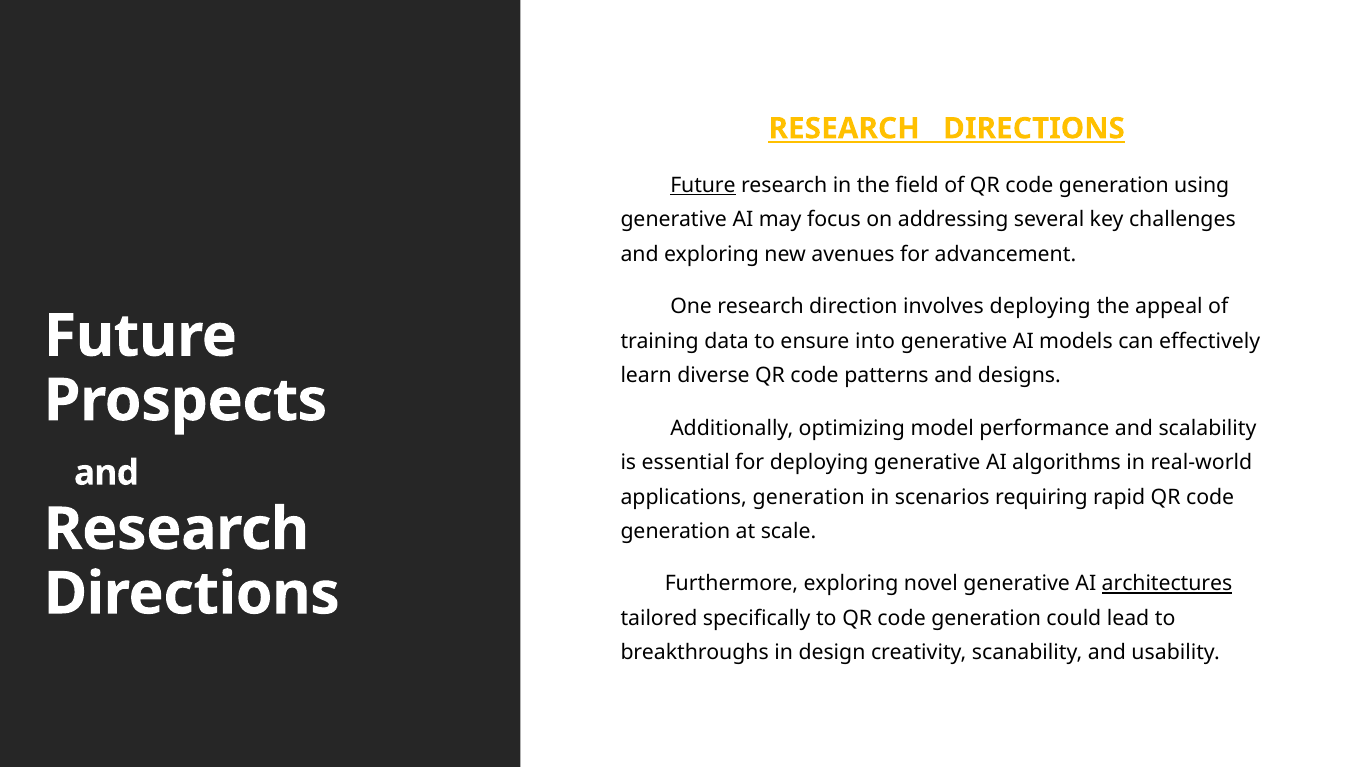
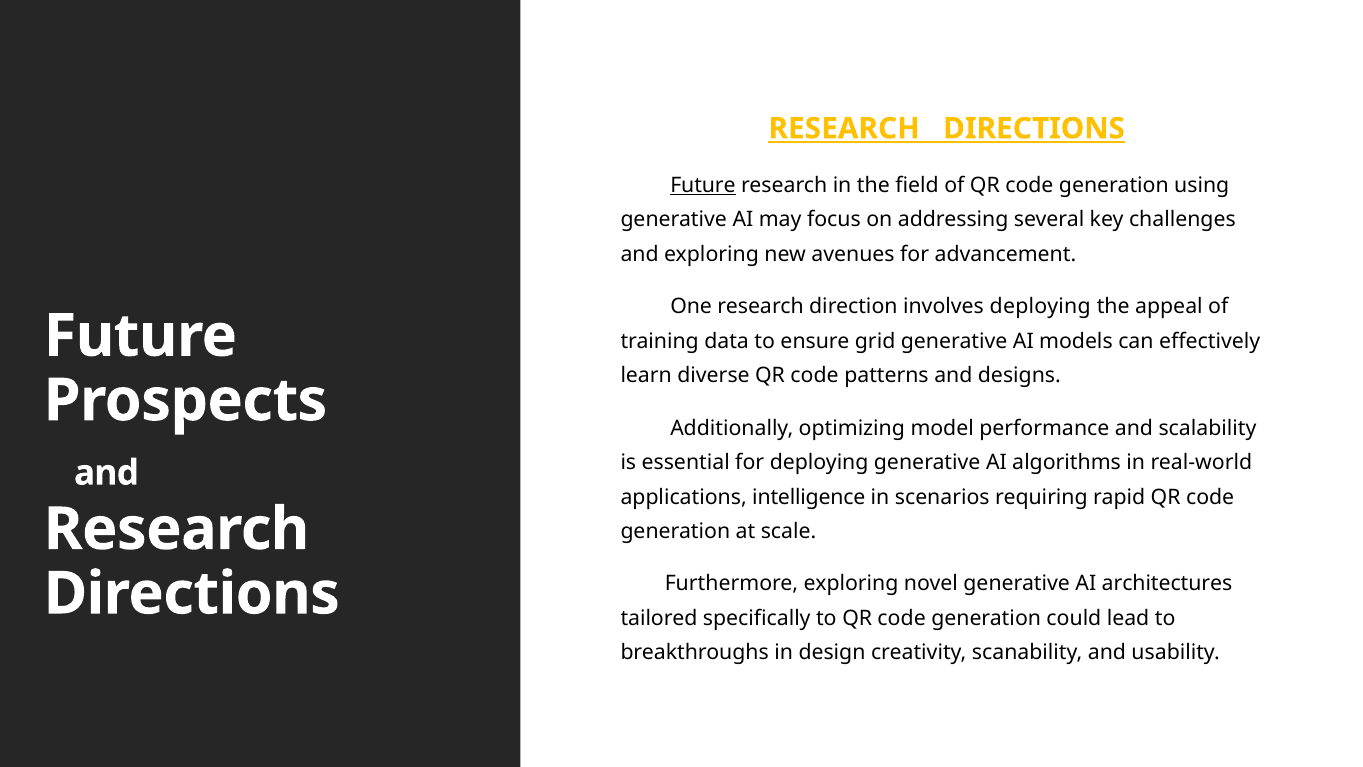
into: into -> grid (875, 341)
applications generation: generation -> intelligence (809, 497)
architectures underline: present -> none (1167, 584)
